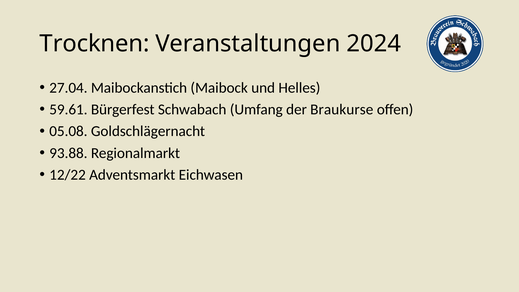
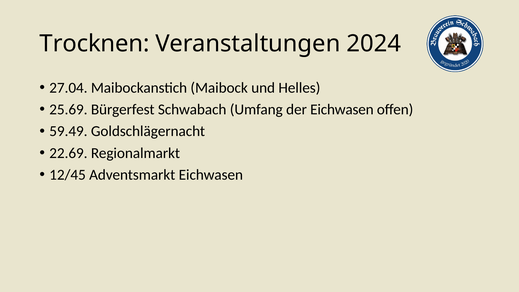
59.61: 59.61 -> 25.69 (68, 110)
der Braukurse: Braukurse -> Eichwasen (342, 110)
05.08: 05.08 -> 59.49 (68, 131)
93.88: 93.88 -> 22.69 (68, 153)
12/22: 12/22 -> 12/45 (68, 175)
